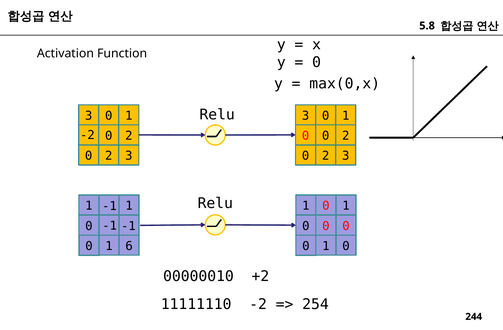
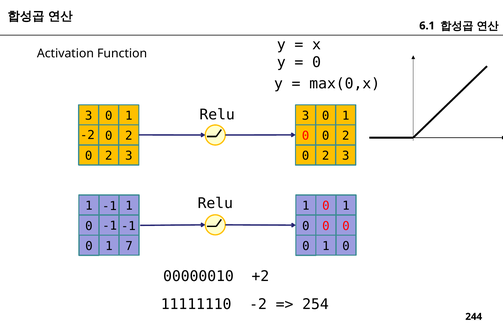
5.8: 5.8 -> 6.1 (427, 26)
6: 6 -> 7 (129, 246)
